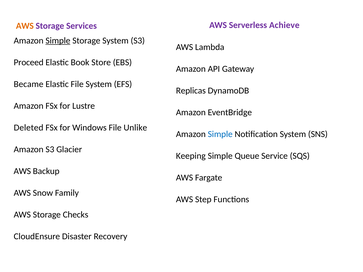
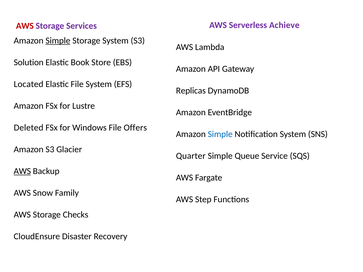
AWS colour: orange -> red (25, 26)
Proceed: Proceed -> Solution (29, 62)
Became: Became -> Located (29, 84)
Unlike: Unlike -> Offers (135, 128)
Keeping: Keeping -> Quarter (191, 156)
AWS underline: none -> present (22, 171)
